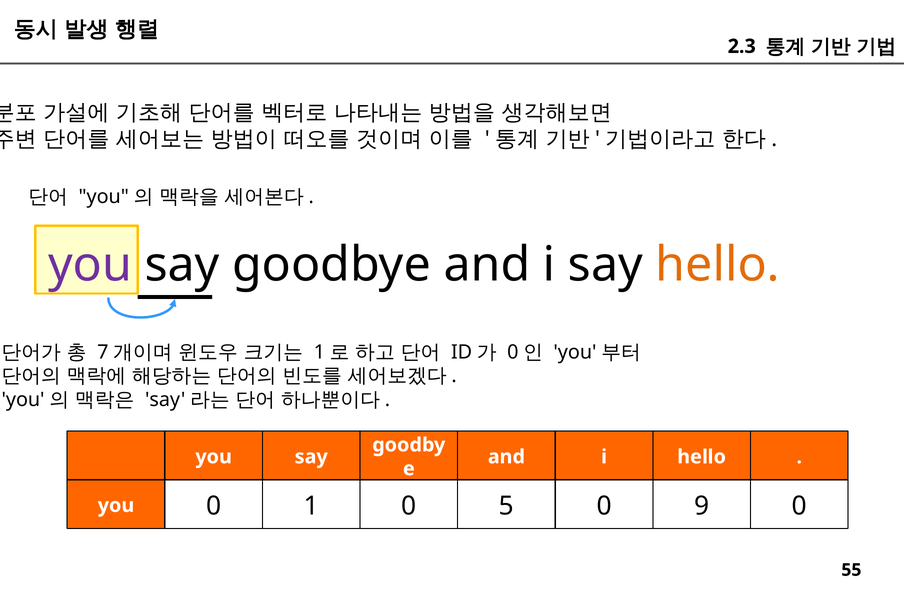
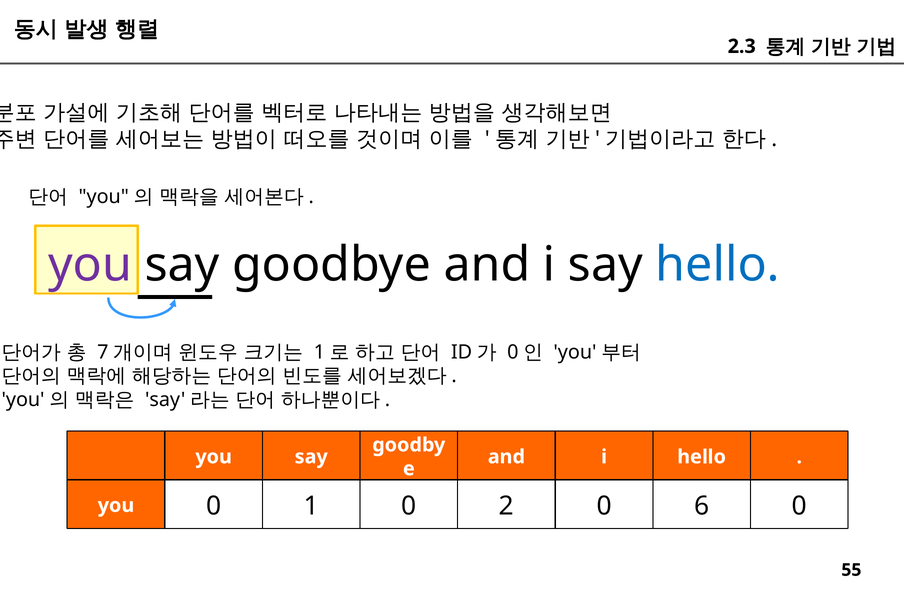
hello colour: orange -> blue (718, 265)
5: 5 -> 2 (506, 506)
9: 9 -> 6 (702, 506)
